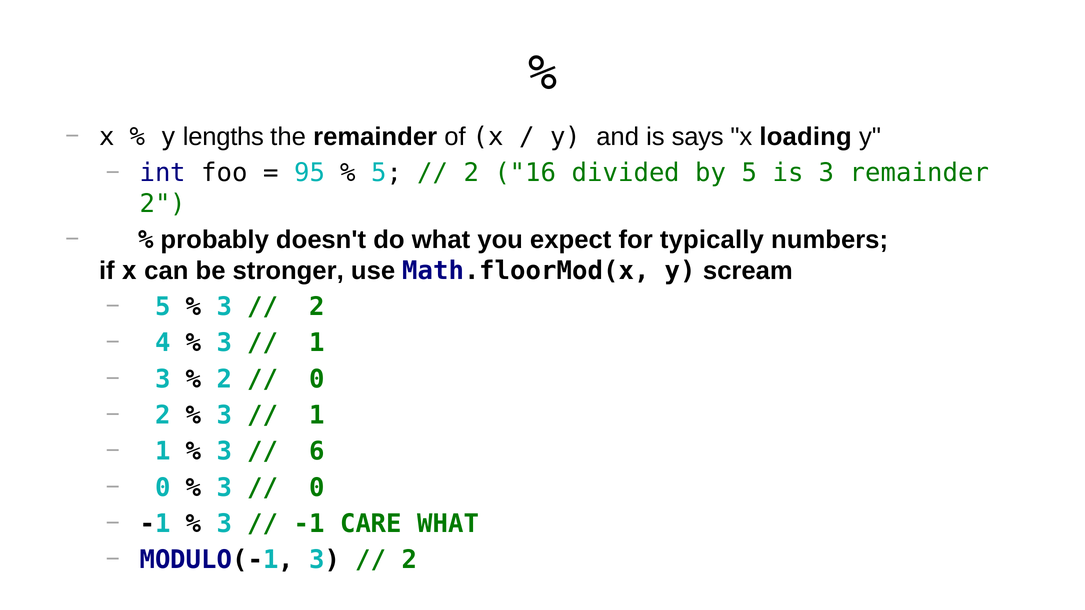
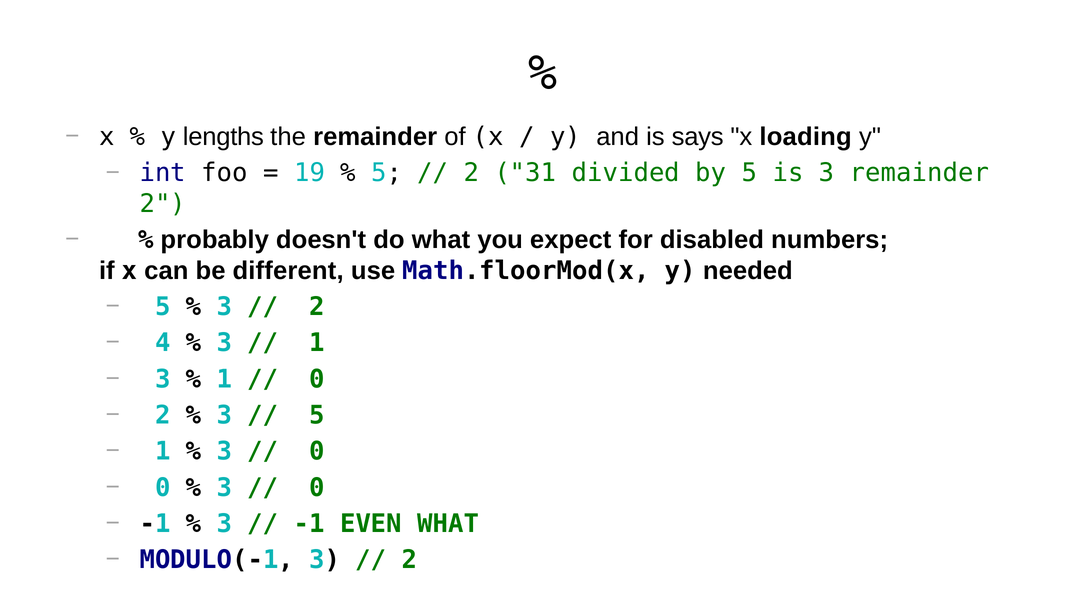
95: 95 -> 19 (310, 173)
16: 16 -> 31 (525, 173)
typically: typically -> disabled (712, 240)
stronger: stronger -> different (288, 271)
scream: scream -> needed (748, 271)
2: 2 -> 1 (224, 379)
1: 1 -> 5 (317, 416)
6: 6 -> 0 (317, 452)
CARE: CARE -> EVEN (371, 524)
